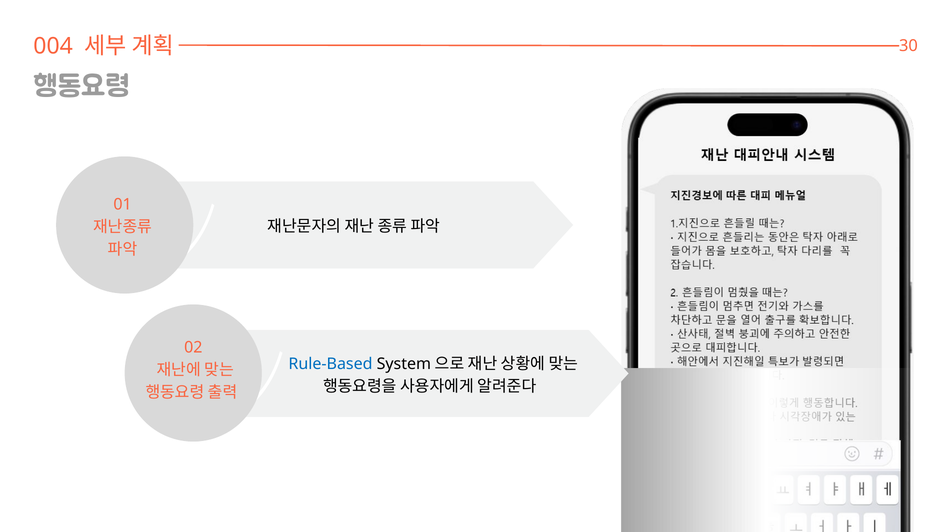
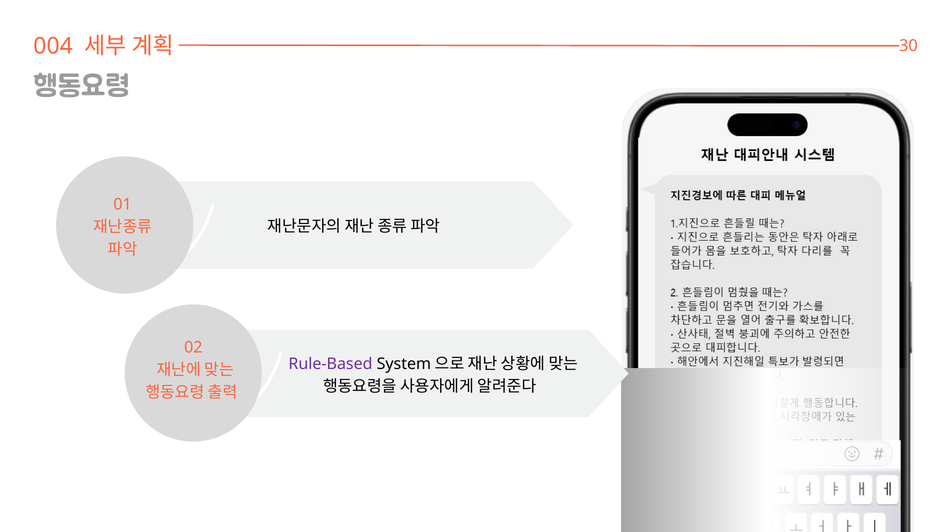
Rule-Based colour: blue -> purple (331, 364)
